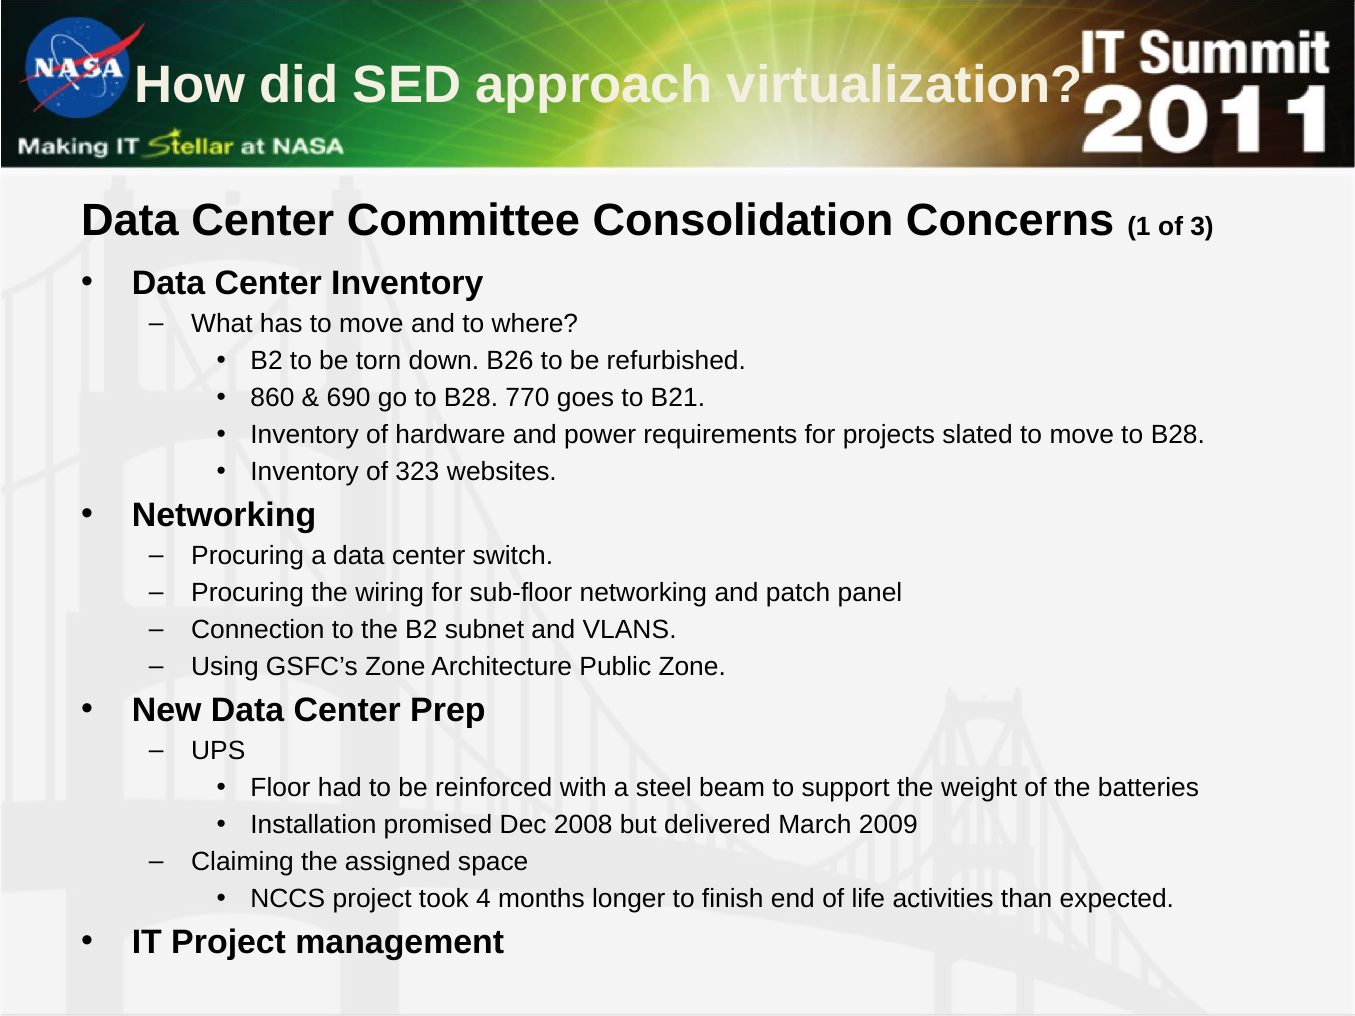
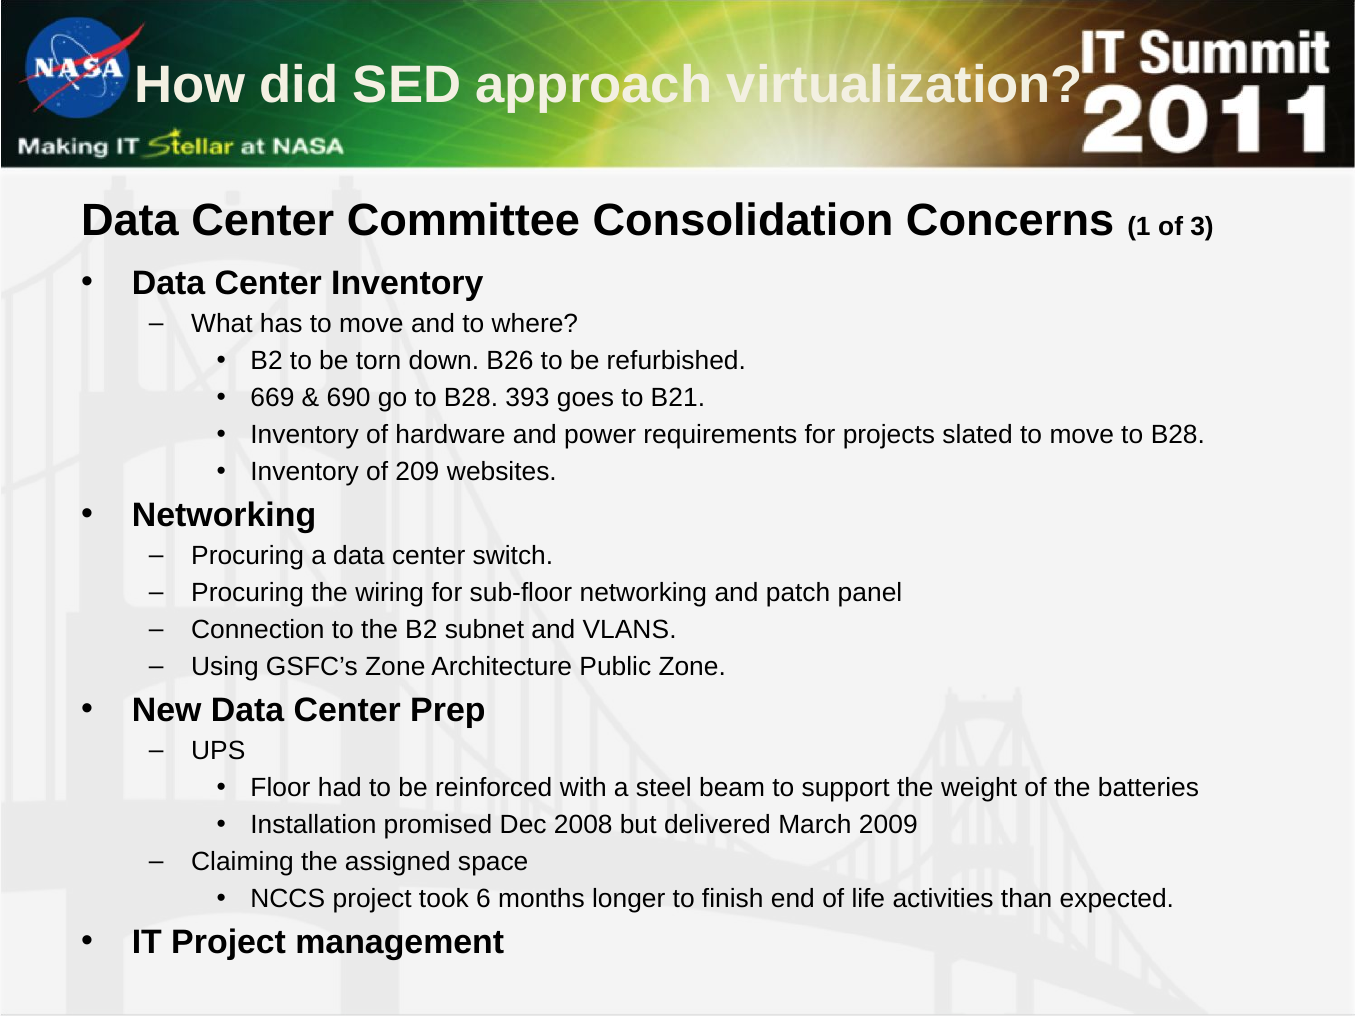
860: 860 -> 669 (272, 398)
770: 770 -> 393 (528, 398)
323: 323 -> 209 (417, 472)
4: 4 -> 6 (484, 899)
